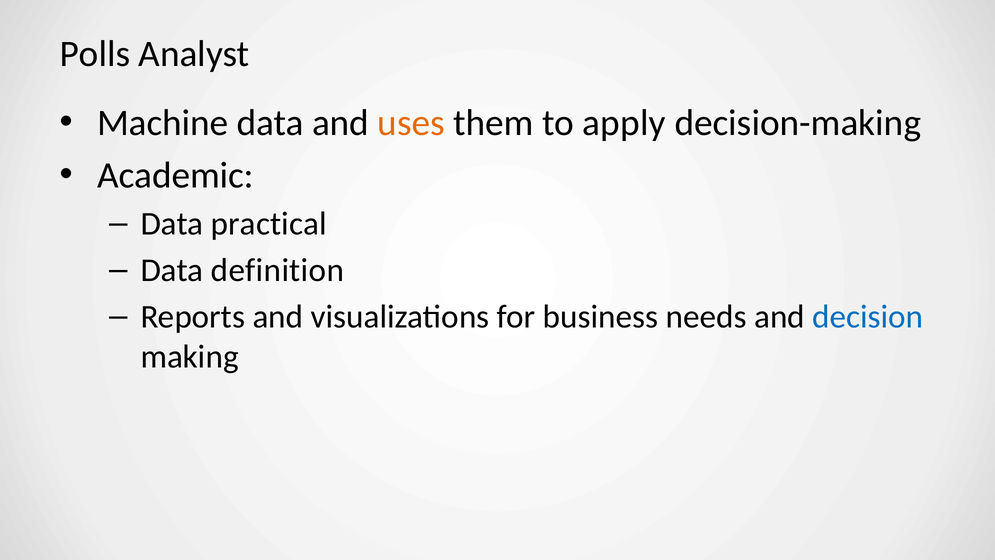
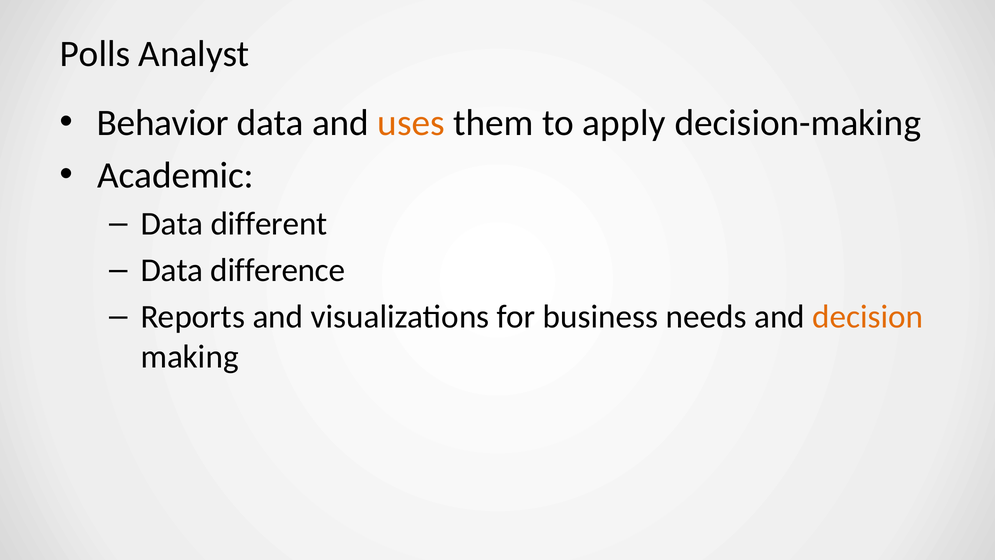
Machine: Machine -> Behavior (163, 123)
practical: practical -> different (269, 224)
definition: definition -> difference (278, 270)
decision colour: blue -> orange (868, 317)
